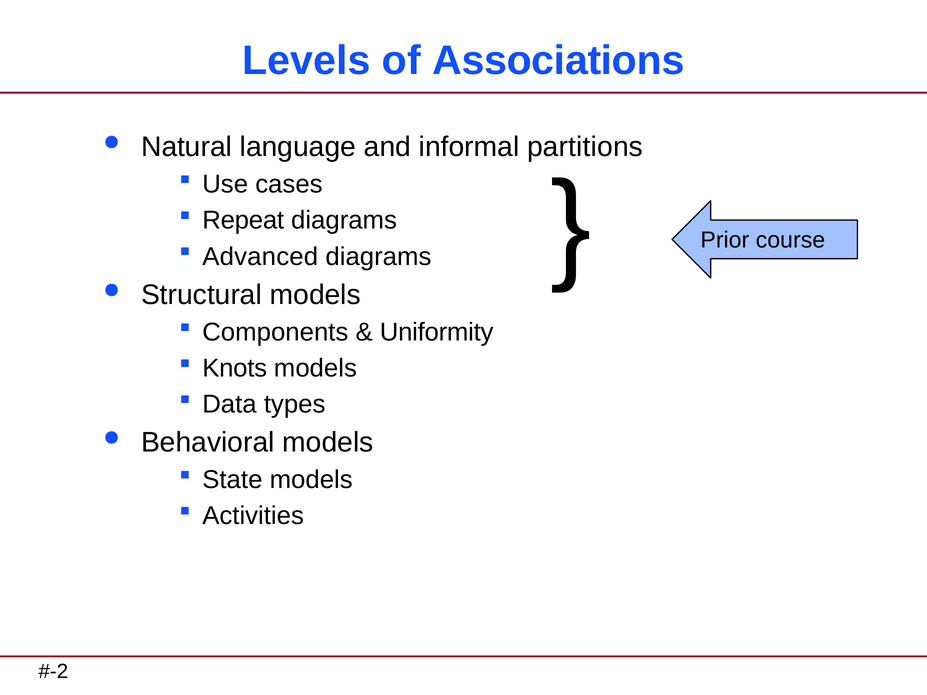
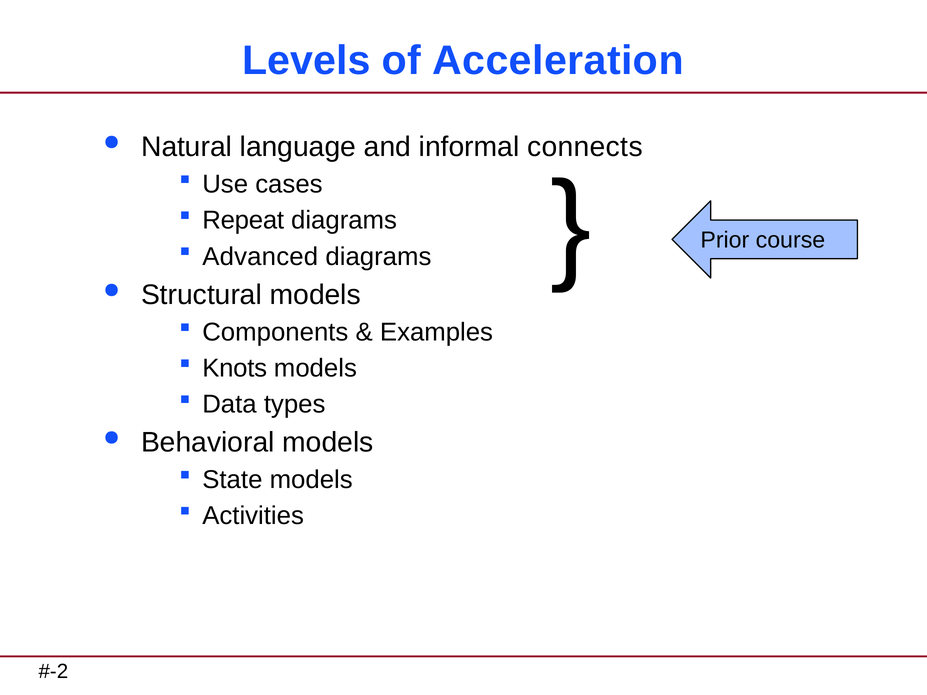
Associations: Associations -> Acceleration (558, 61)
partitions: partitions -> connects (585, 147)
Uniformity: Uniformity -> Examples (436, 332)
